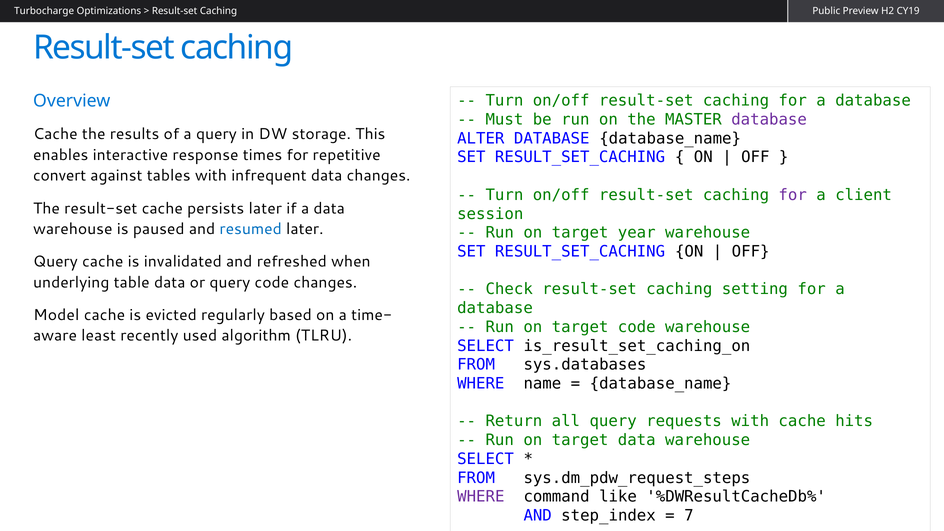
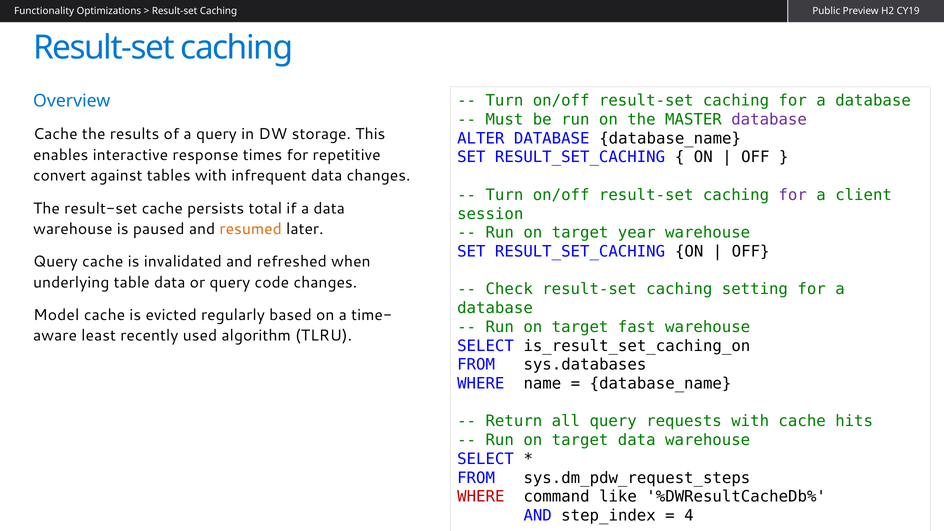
Turbocharge: Turbocharge -> Functionality (44, 11)
persists later: later -> total (265, 208)
resumed colour: blue -> orange (251, 229)
target code: code -> fast (637, 327)
WHERE colour: purple -> red (481, 497)
7: 7 -> 4 (689, 515)
